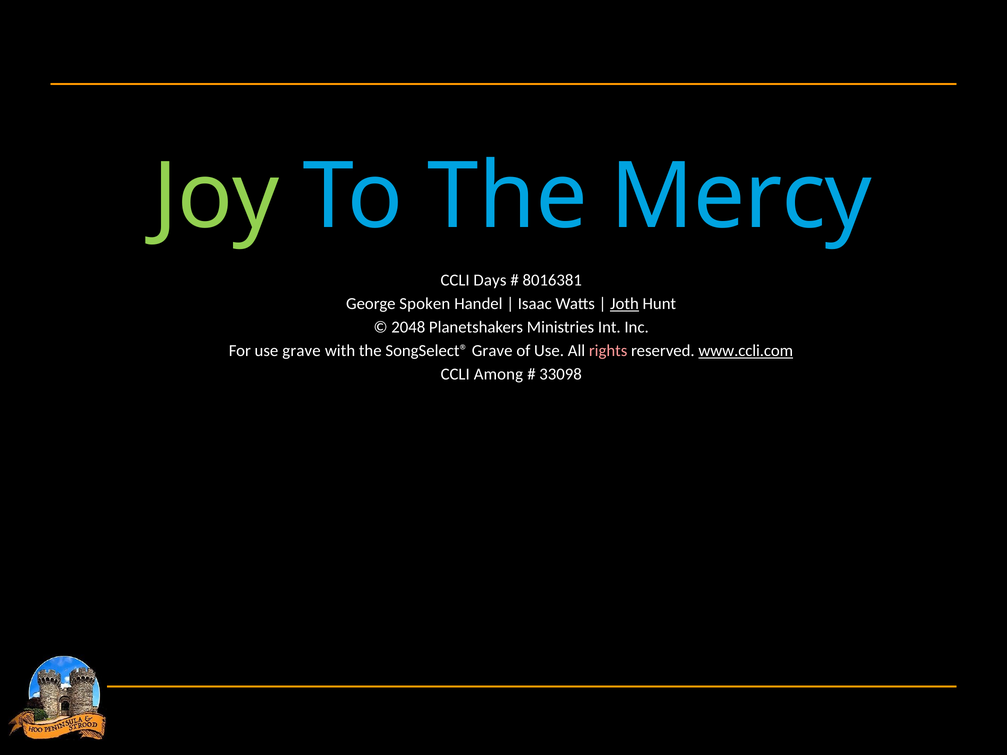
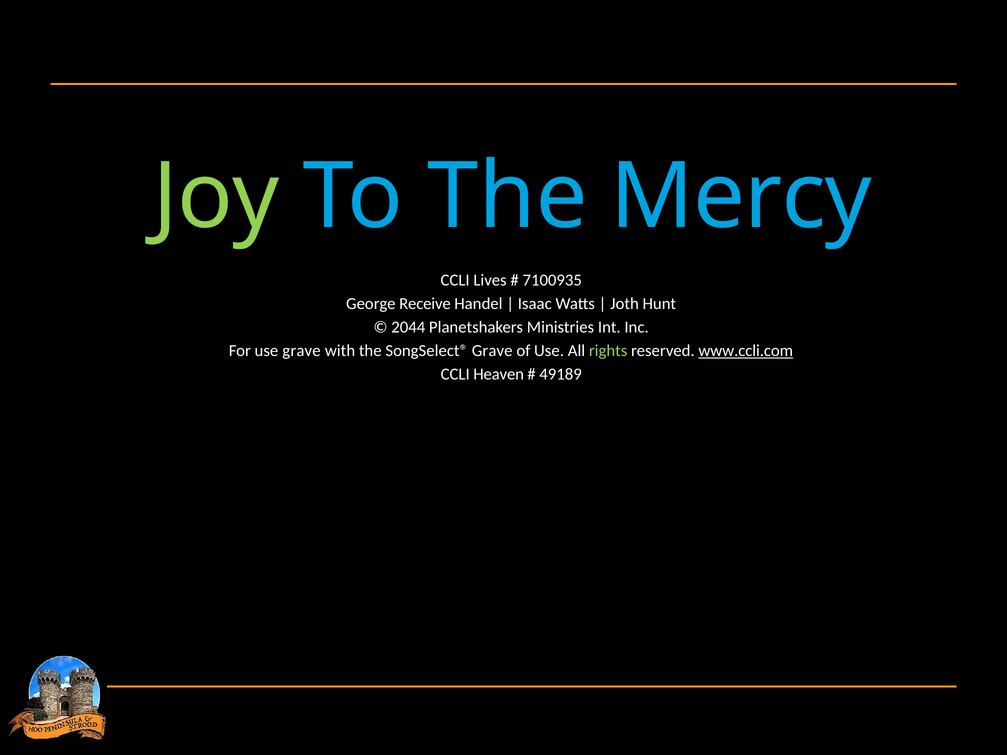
Days: Days -> Lives (490, 280)
8016381: 8016381 -> 7100935 (552, 280)
Spoken: Spoken -> Receive (425, 304)
Joth underline: present -> none (624, 304)
2048: 2048 -> 2044 (408, 327)
rights colour: pink -> light green (608, 351)
Among: Among -> Heaven (499, 374)
33098: 33098 -> 49189 (561, 374)
